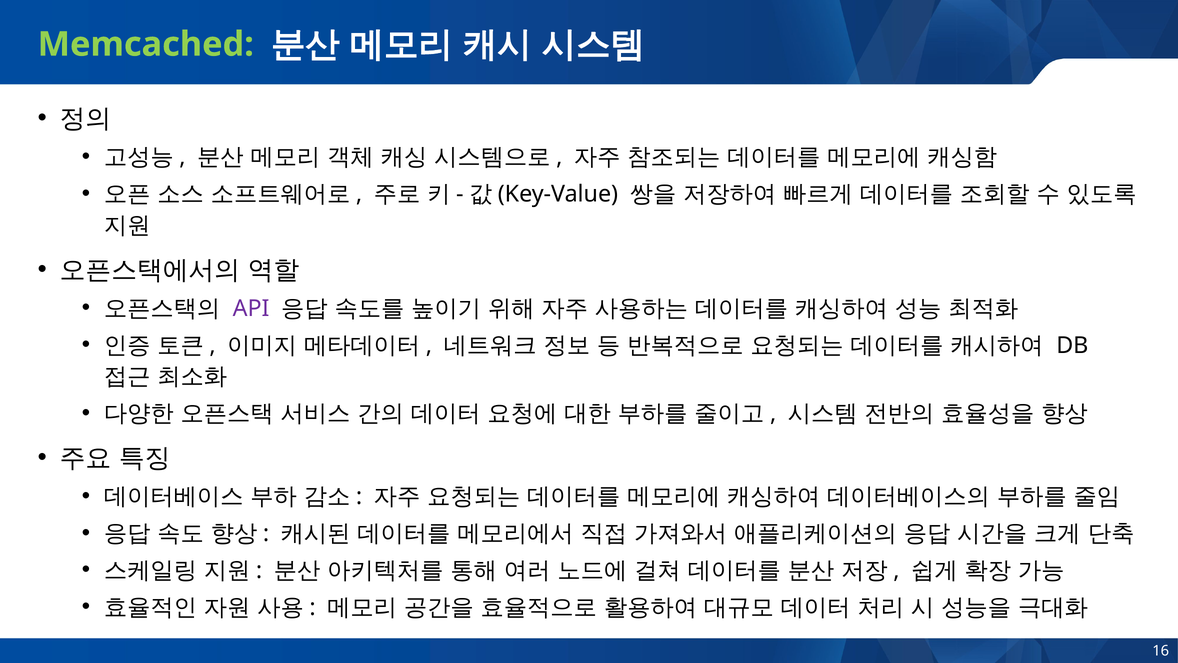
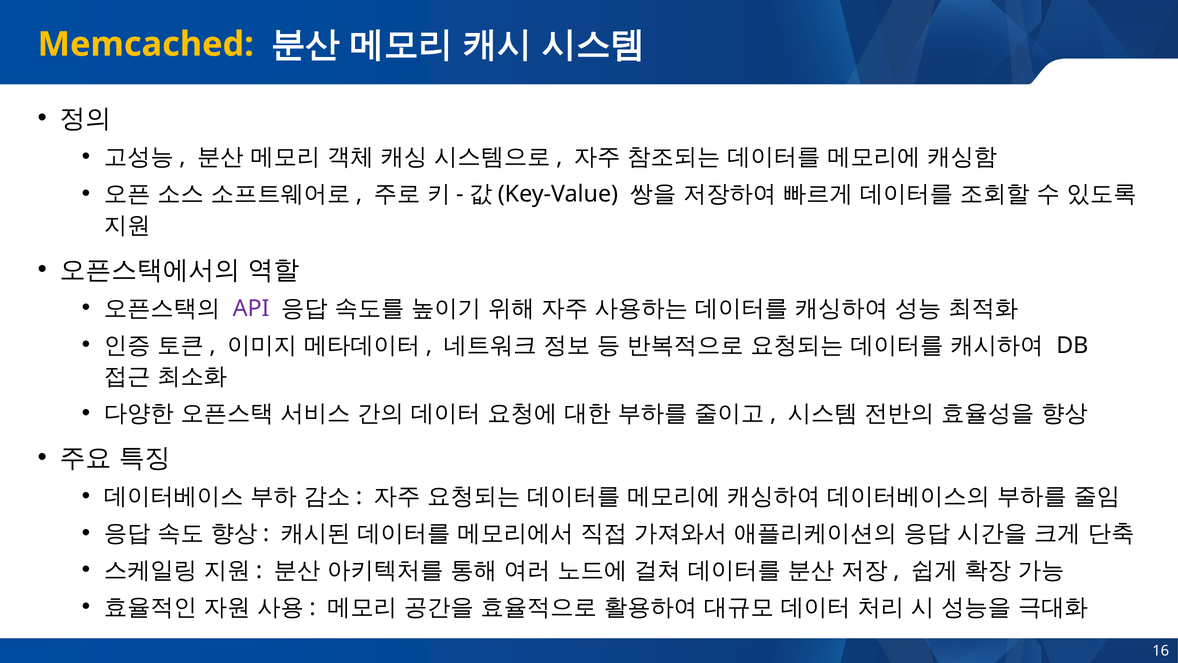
Memcached colour: light green -> yellow (146, 44)
